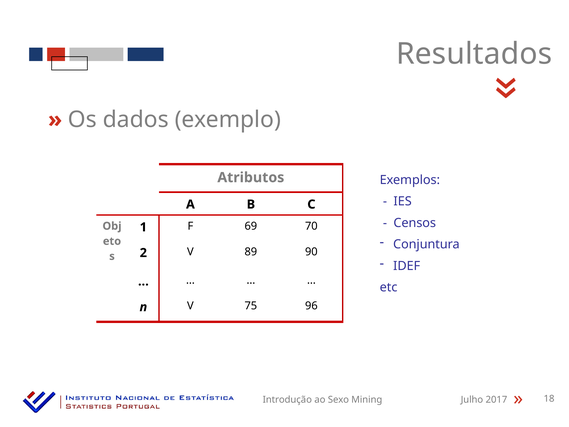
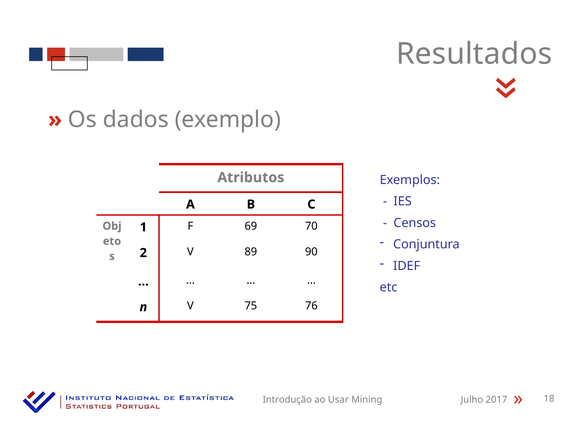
96: 96 -> 76 (311, 306)
Sexo: Sexo -> Usar (338, 399)
